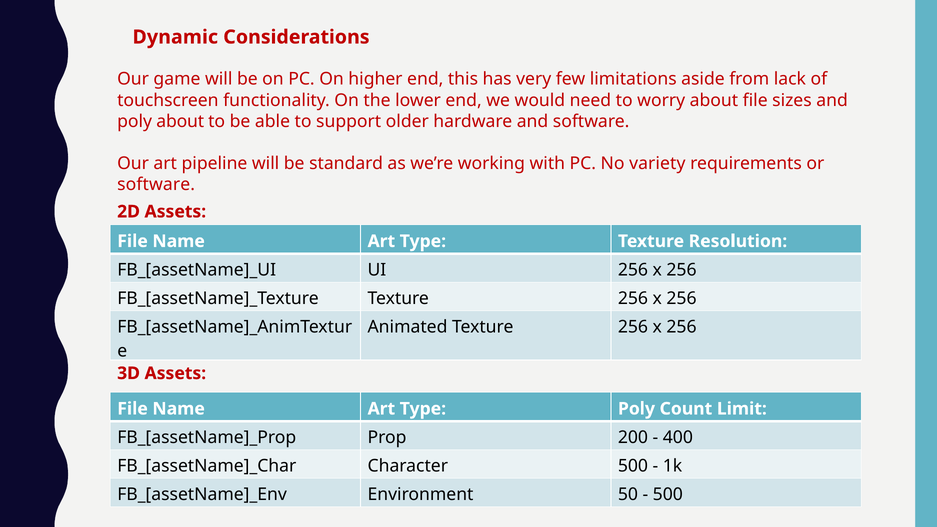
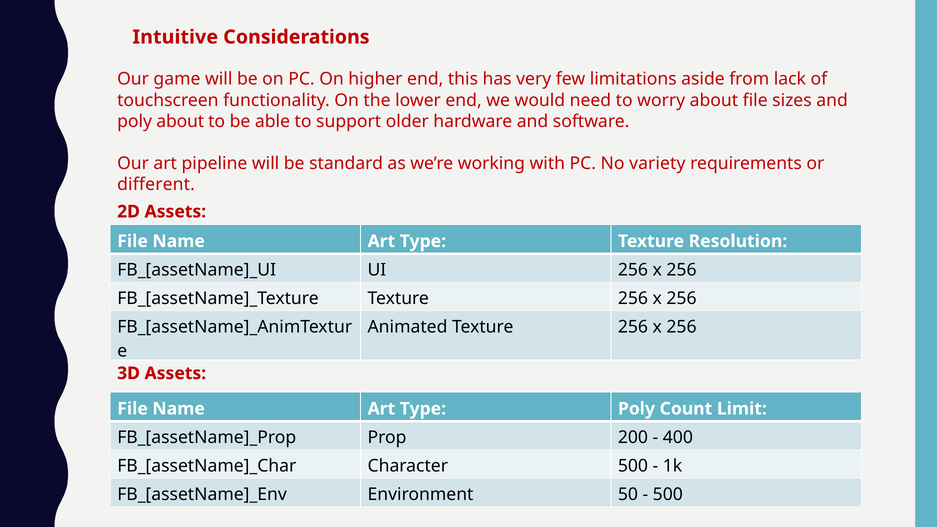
Dynamic: Dynamic -> Intuitive (175, 37)
software: software -> different (156, 185)
